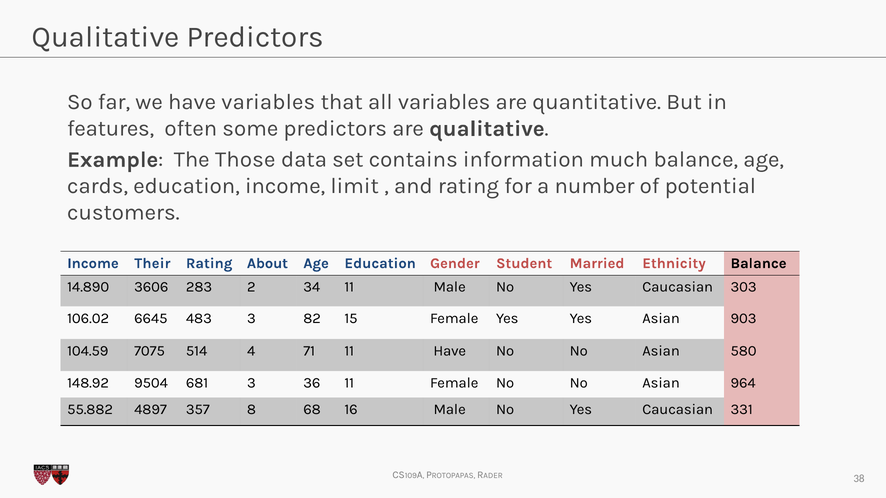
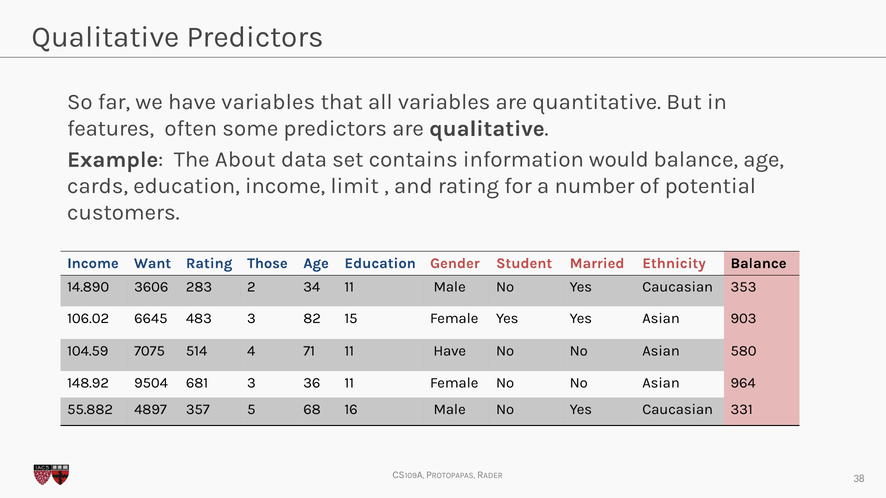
Those: Those -> About (245, 160)
much: much -> would (619, 160)
Their: Their -> Want (153, 263)
About: About -> Those (267, 263)
303: 303 -> 353 (744, 287)
8: 8 -> 5 (251, 410)
